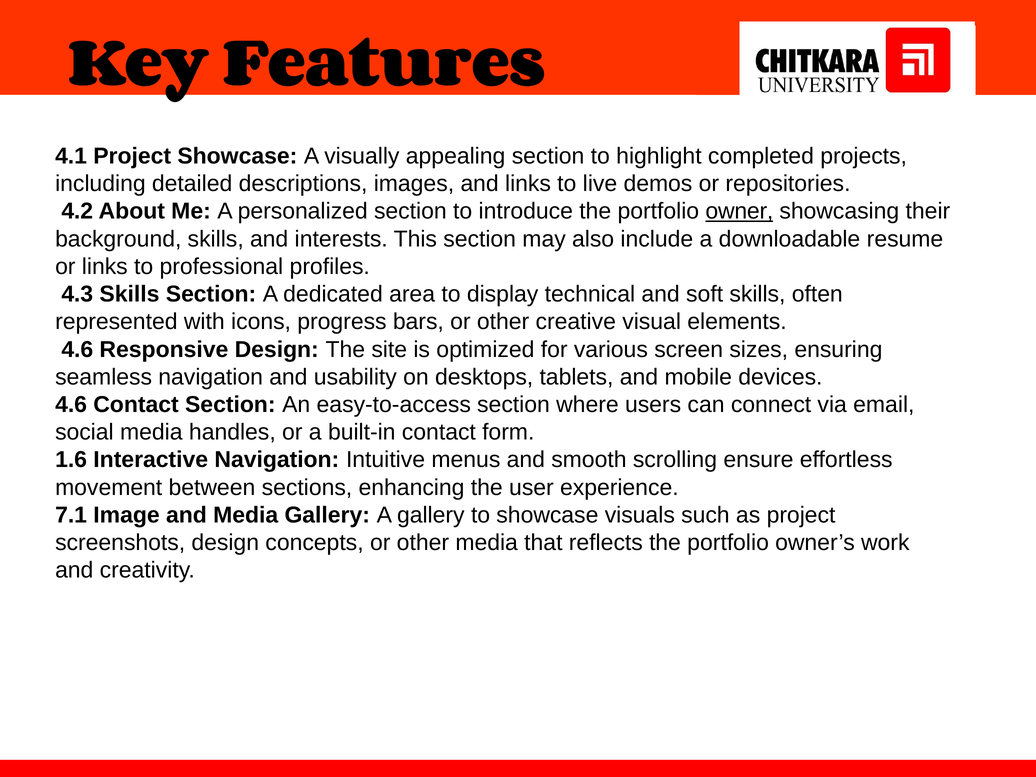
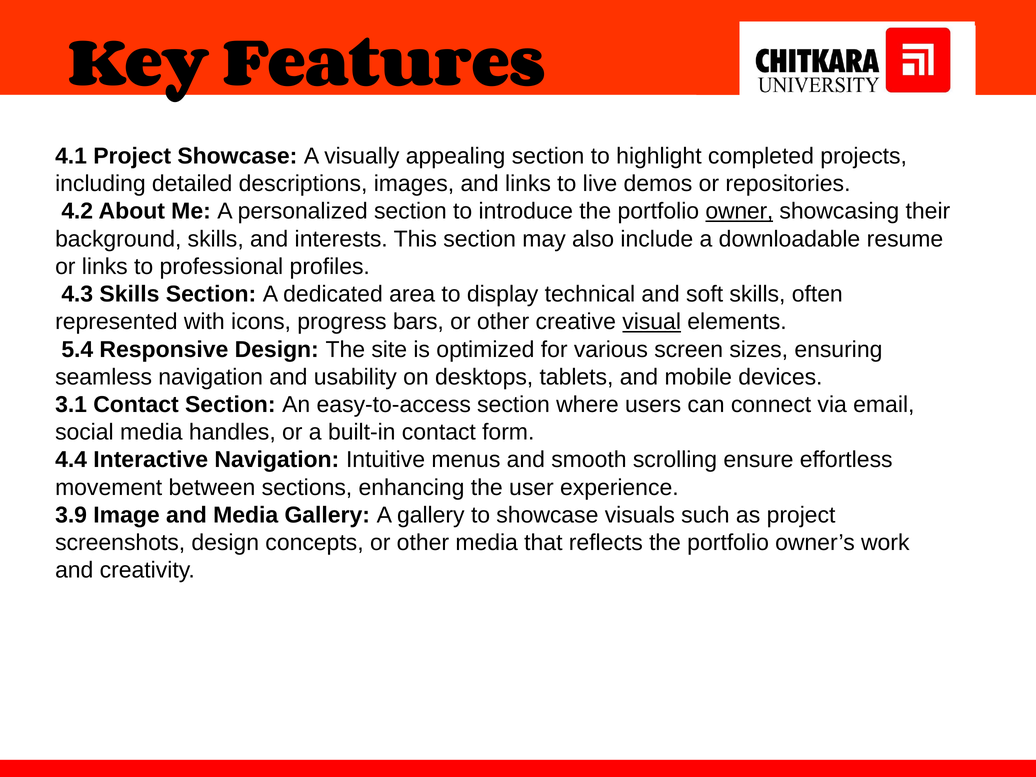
visual underline: none -> present (652, 322)
4.6: 4.6 -> 5.4 (77, 349)
4.6: 4.6 -> 3.1 (71, 405)
1.6: 1.6 -> 4.4 (71, 460)
7.1: 7.1 -> 3.9 (71, 515)
